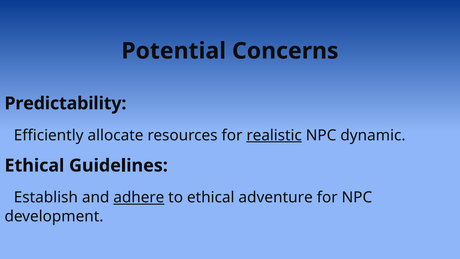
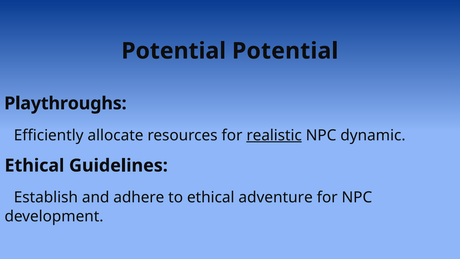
Potential Concerns: Concerns -> Potential (285, 51)
Predictability: Predictability -> Playthroughs (65, 103)
adhere underline: present -> none (139, 197)
